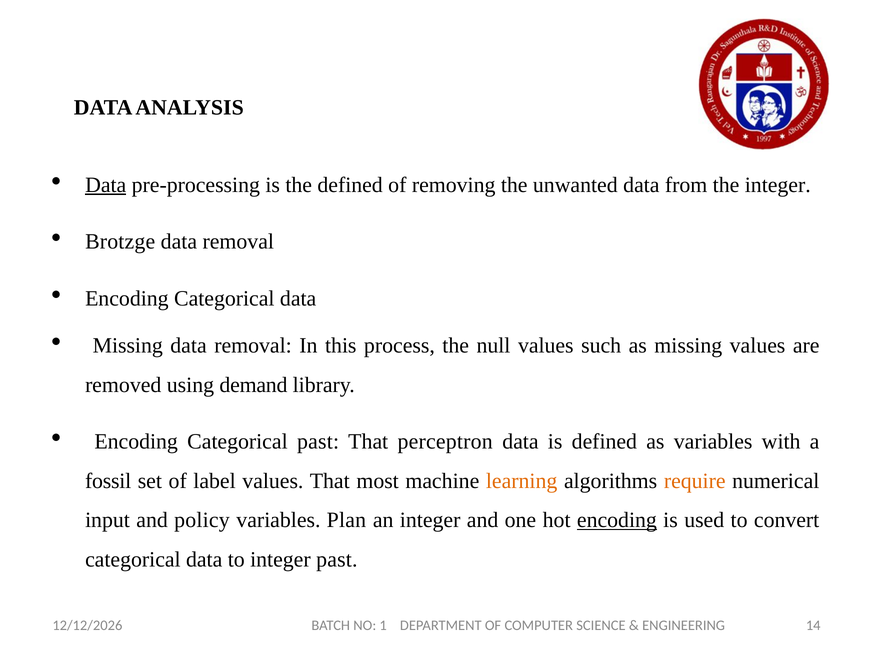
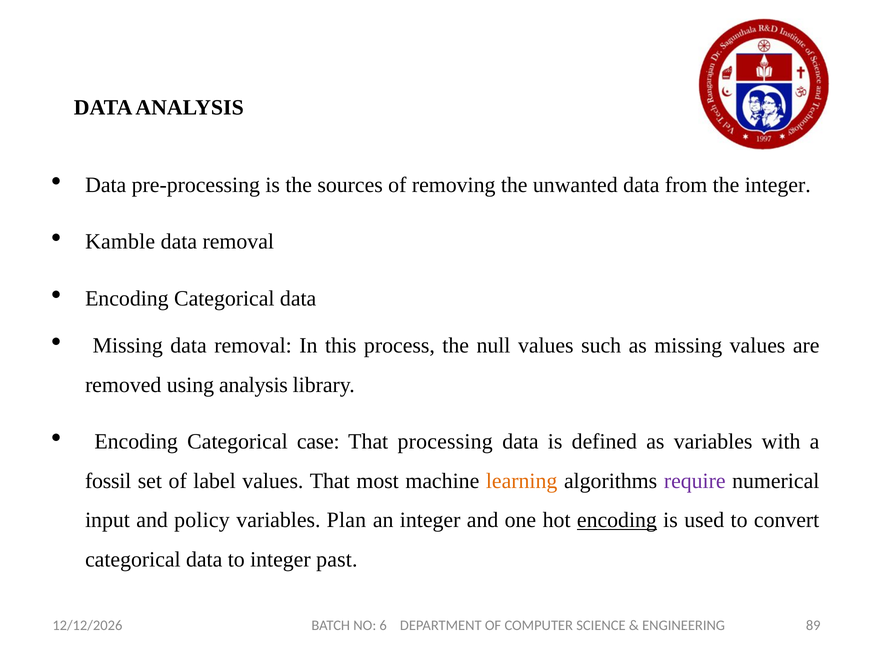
Data underline: present -> none (106, 185)
the defined: defined -> sources (350, 185)
Brotzge: Brotzge -> Kamble (120, 242)
using demand: demand -> analysis (253, 385)
Categorical past: past -> case (318, 441)
perceptron: perceptron -> processing (445, 441)
require colour: orange -> purple (695, 481)
14: 14 -> 89 (813, 625)
1: 1 -> 6 (383, 625)
